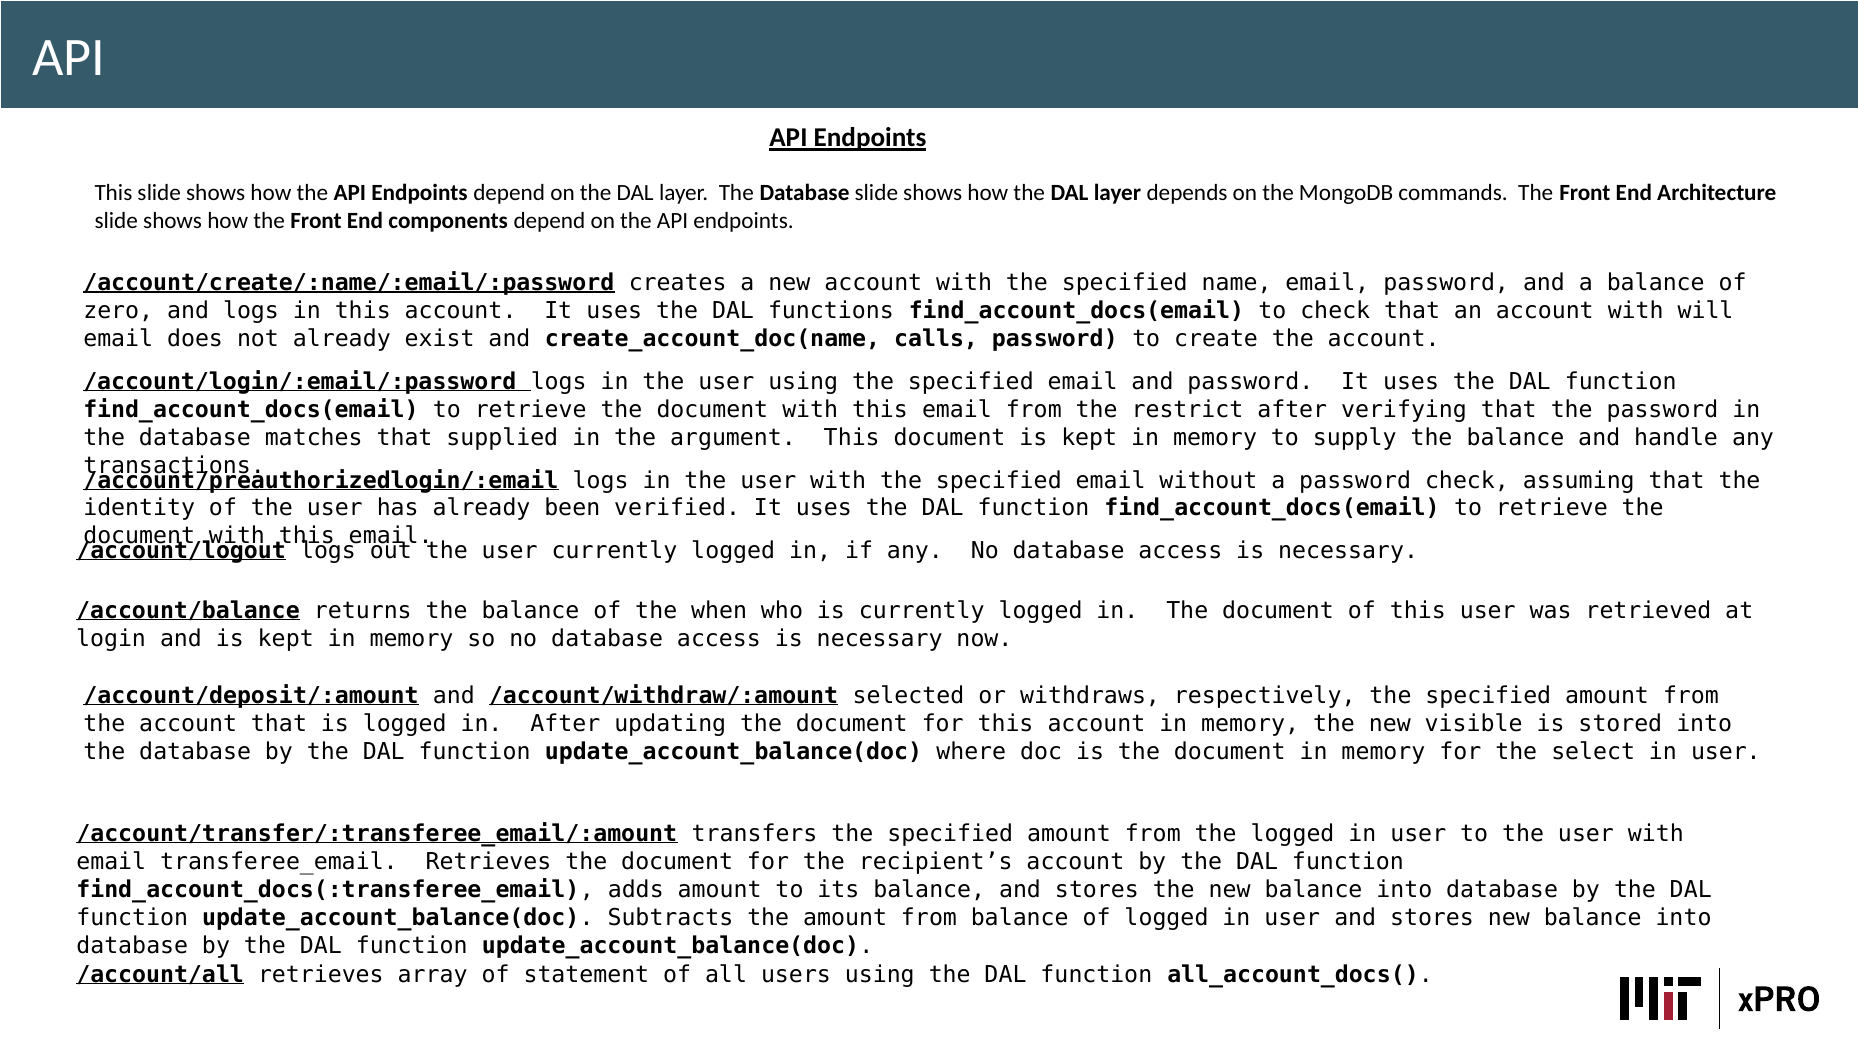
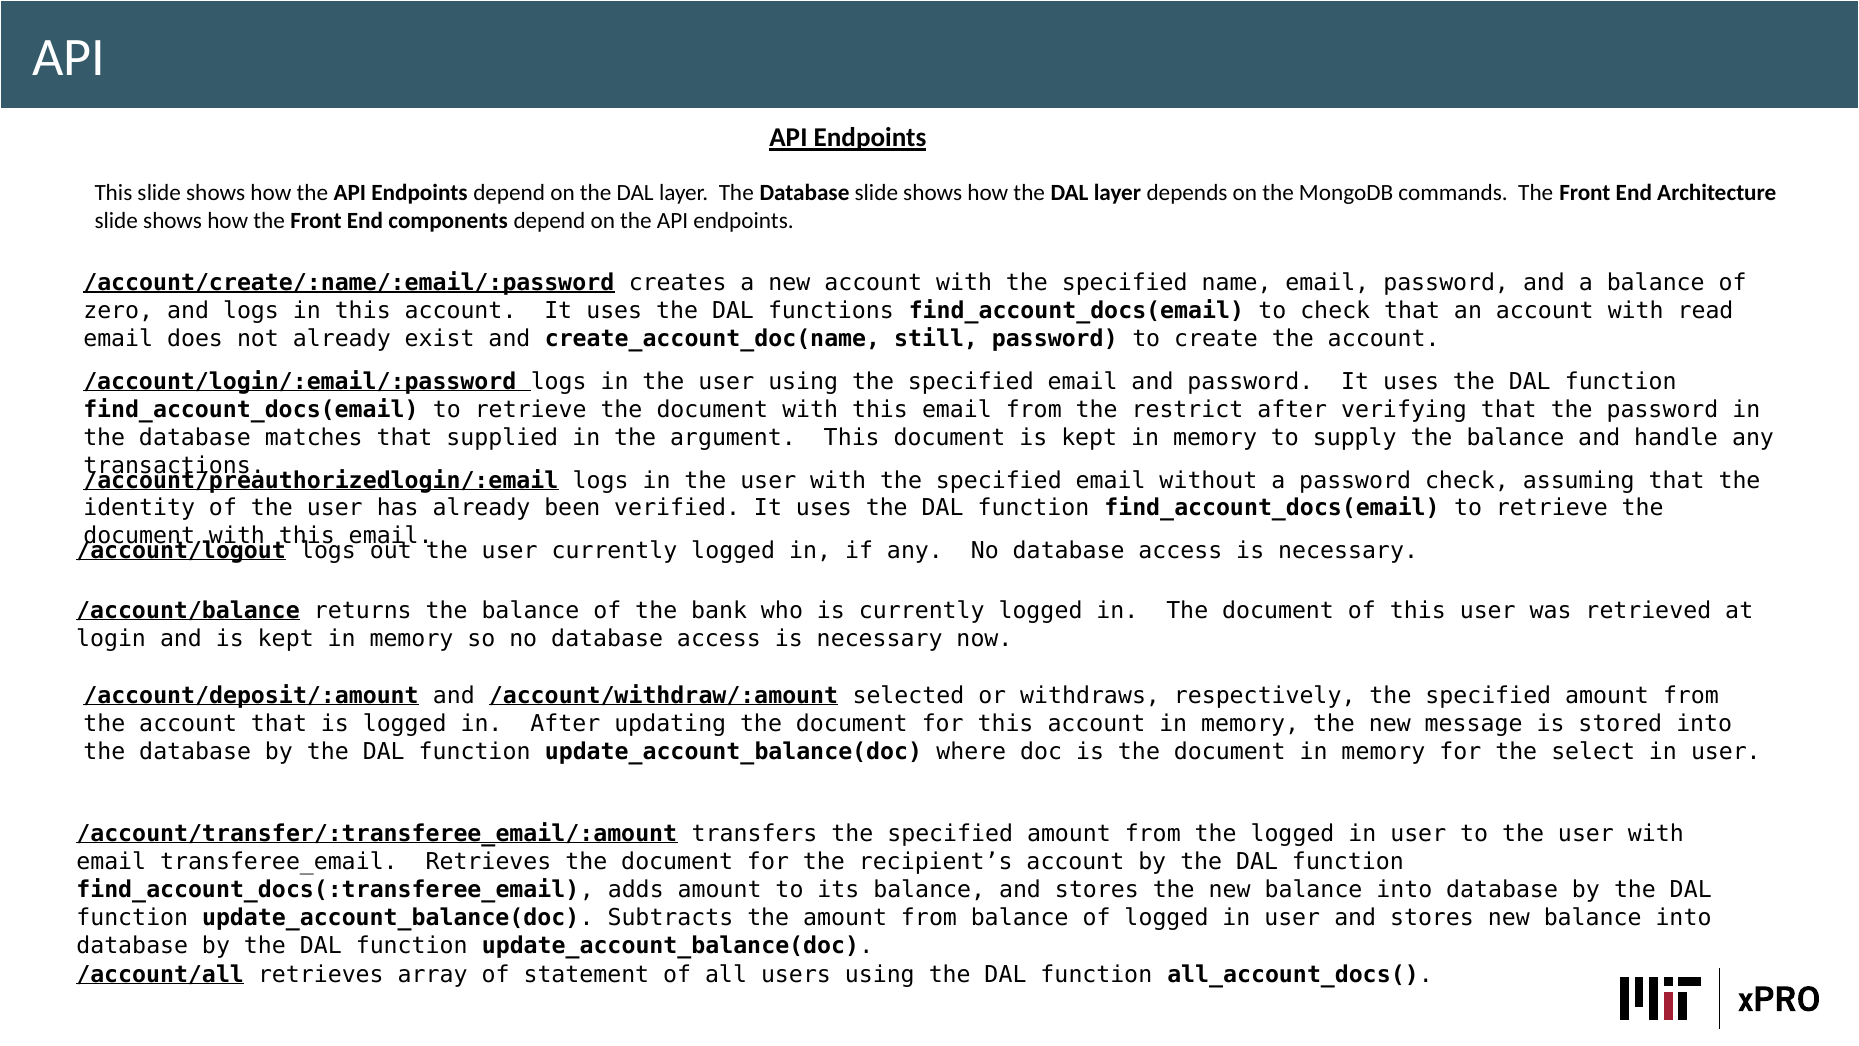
will: will -> read (1706, 311)
calls: calls -> still (936, 339)
when: when -> bank (719, 611)
visible: visible -> message (1474, 724)
